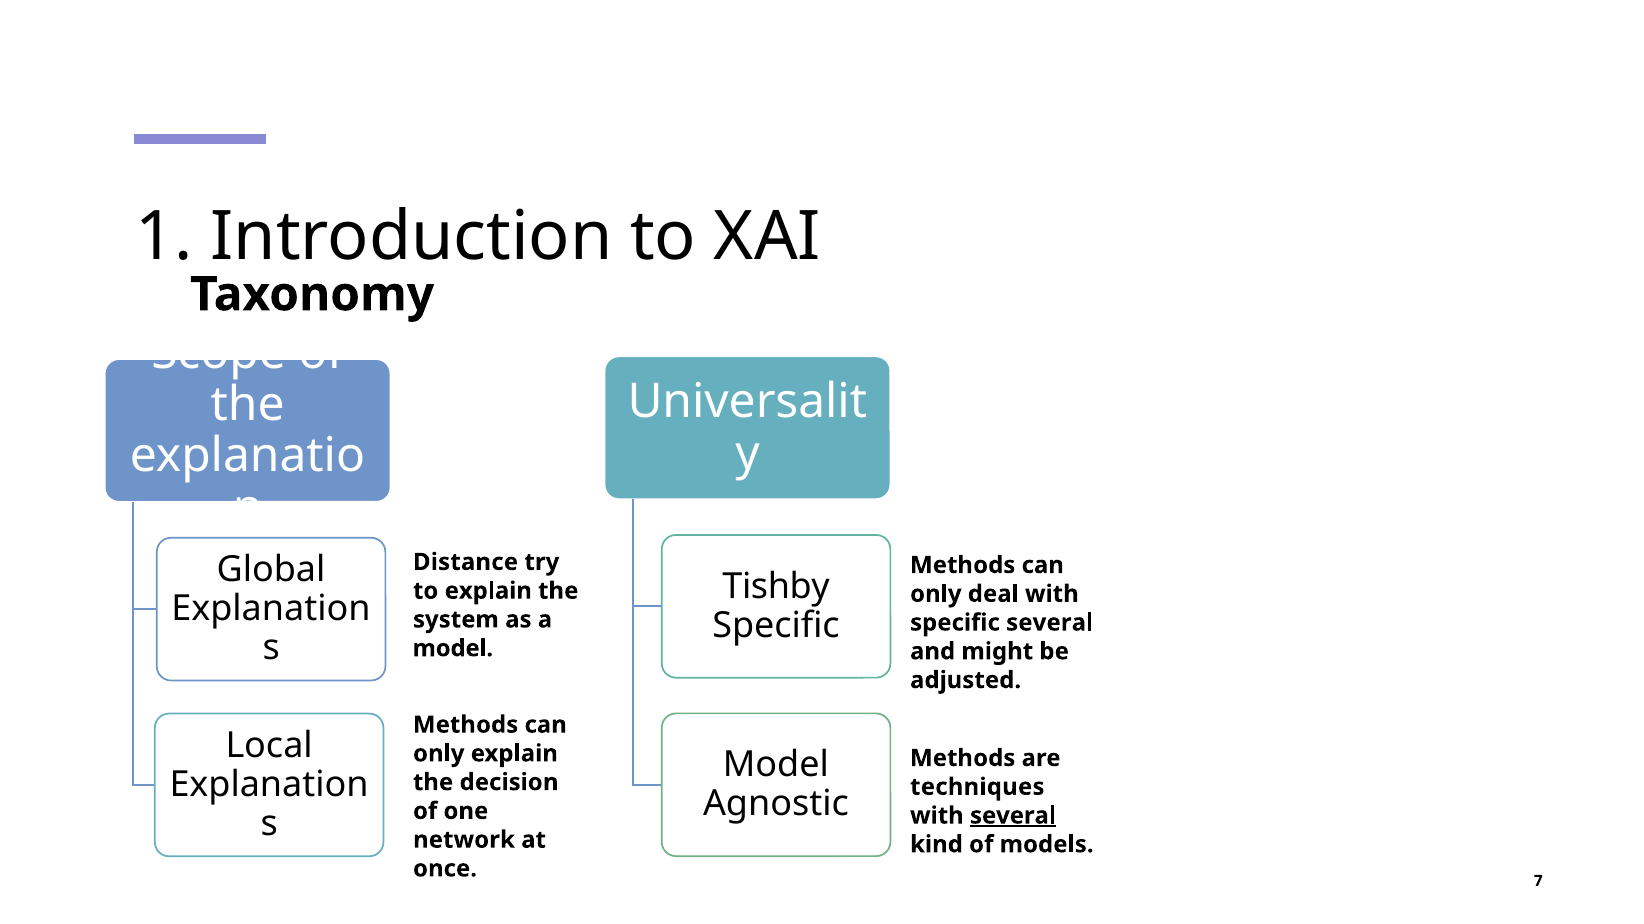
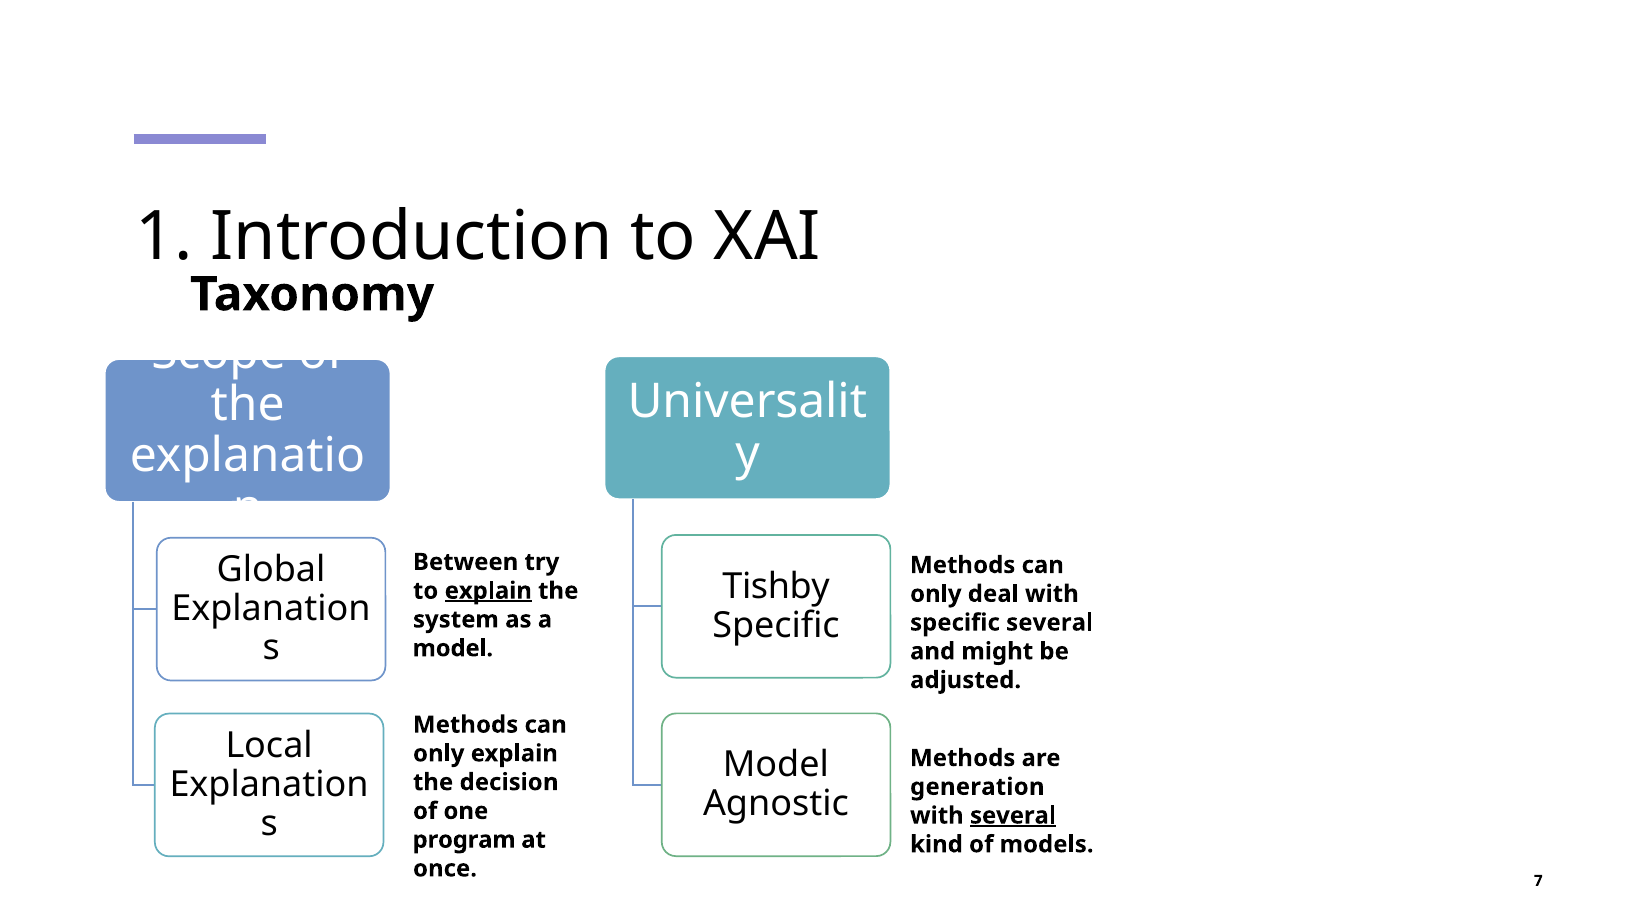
Distance: Distance -> Between (466, 563)
explain underline: none -> present (488, 591)
techniques: techniques -> generation (977, 788)
network: network -> program (464, 840)
